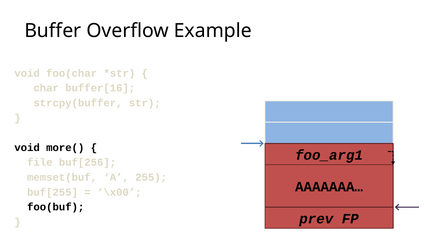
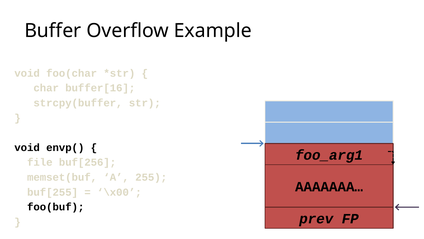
more(: more( -> envp( (65, 147)
